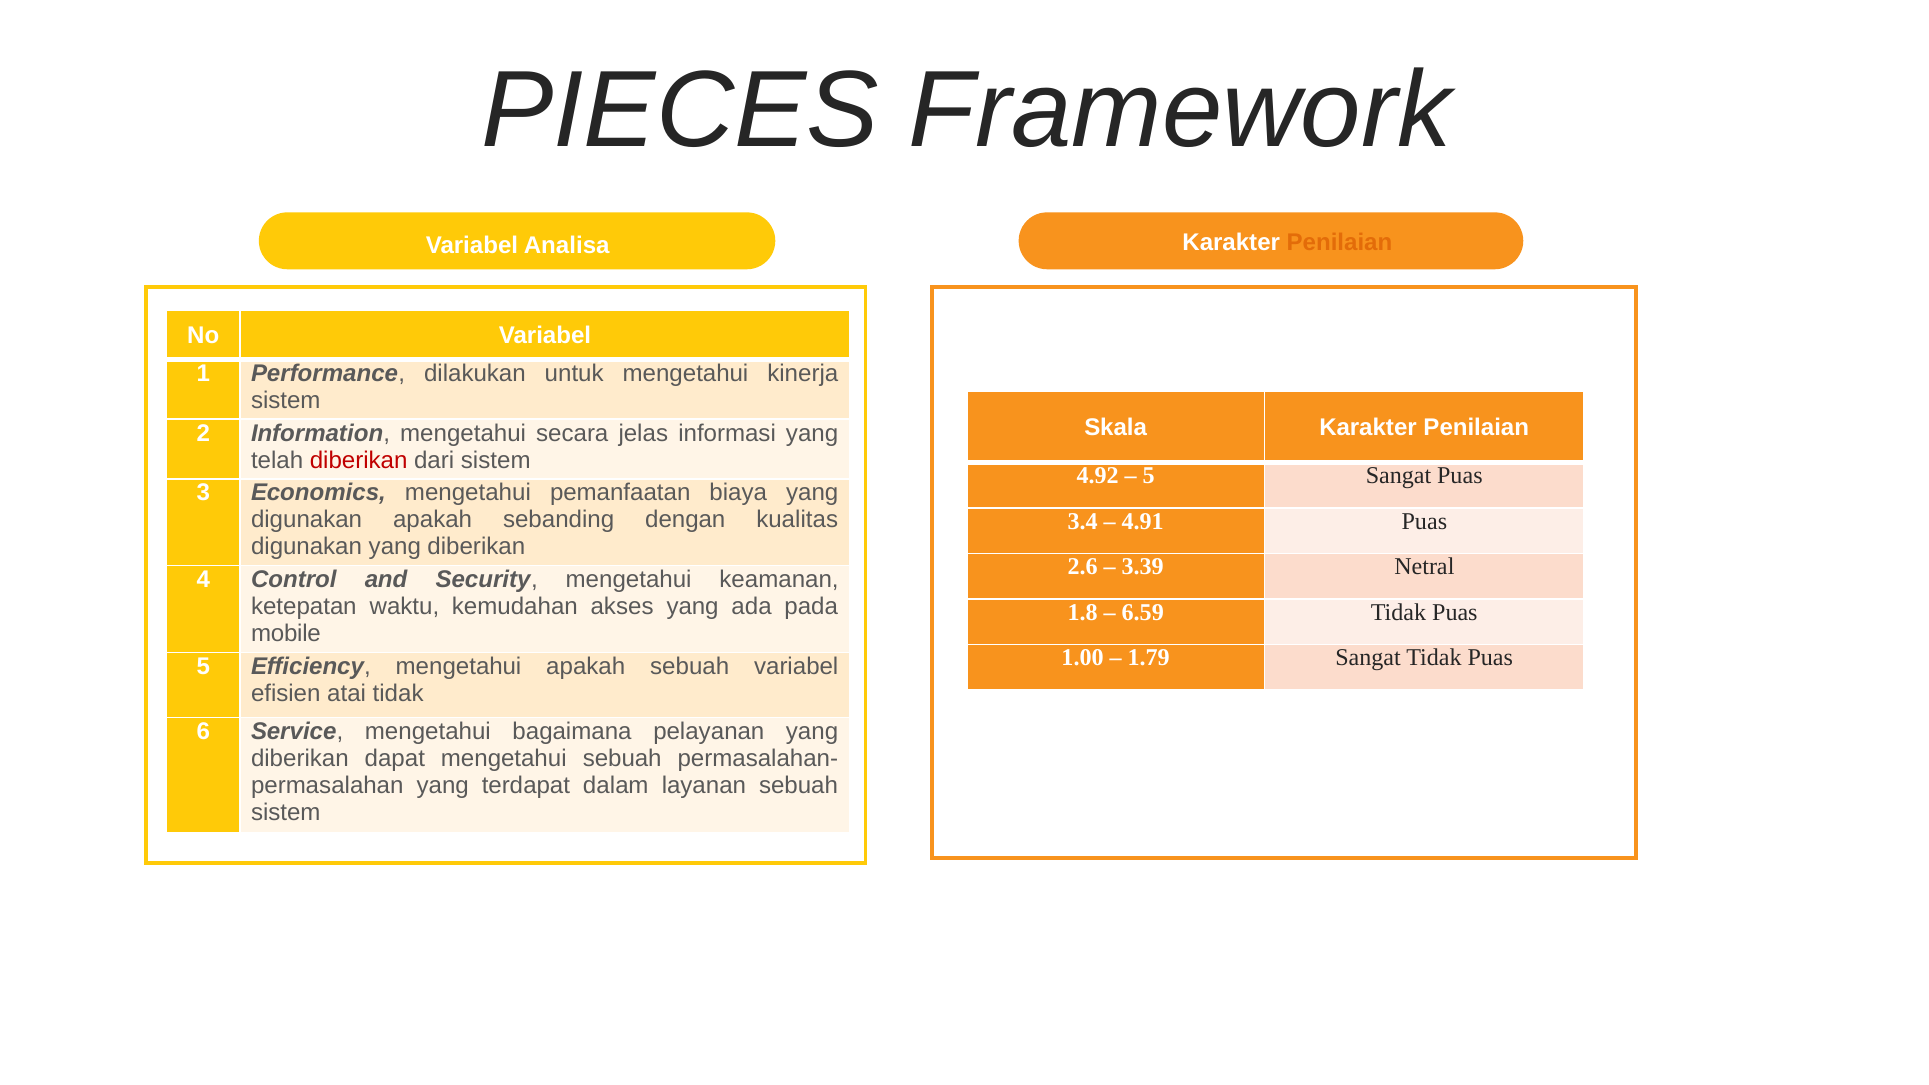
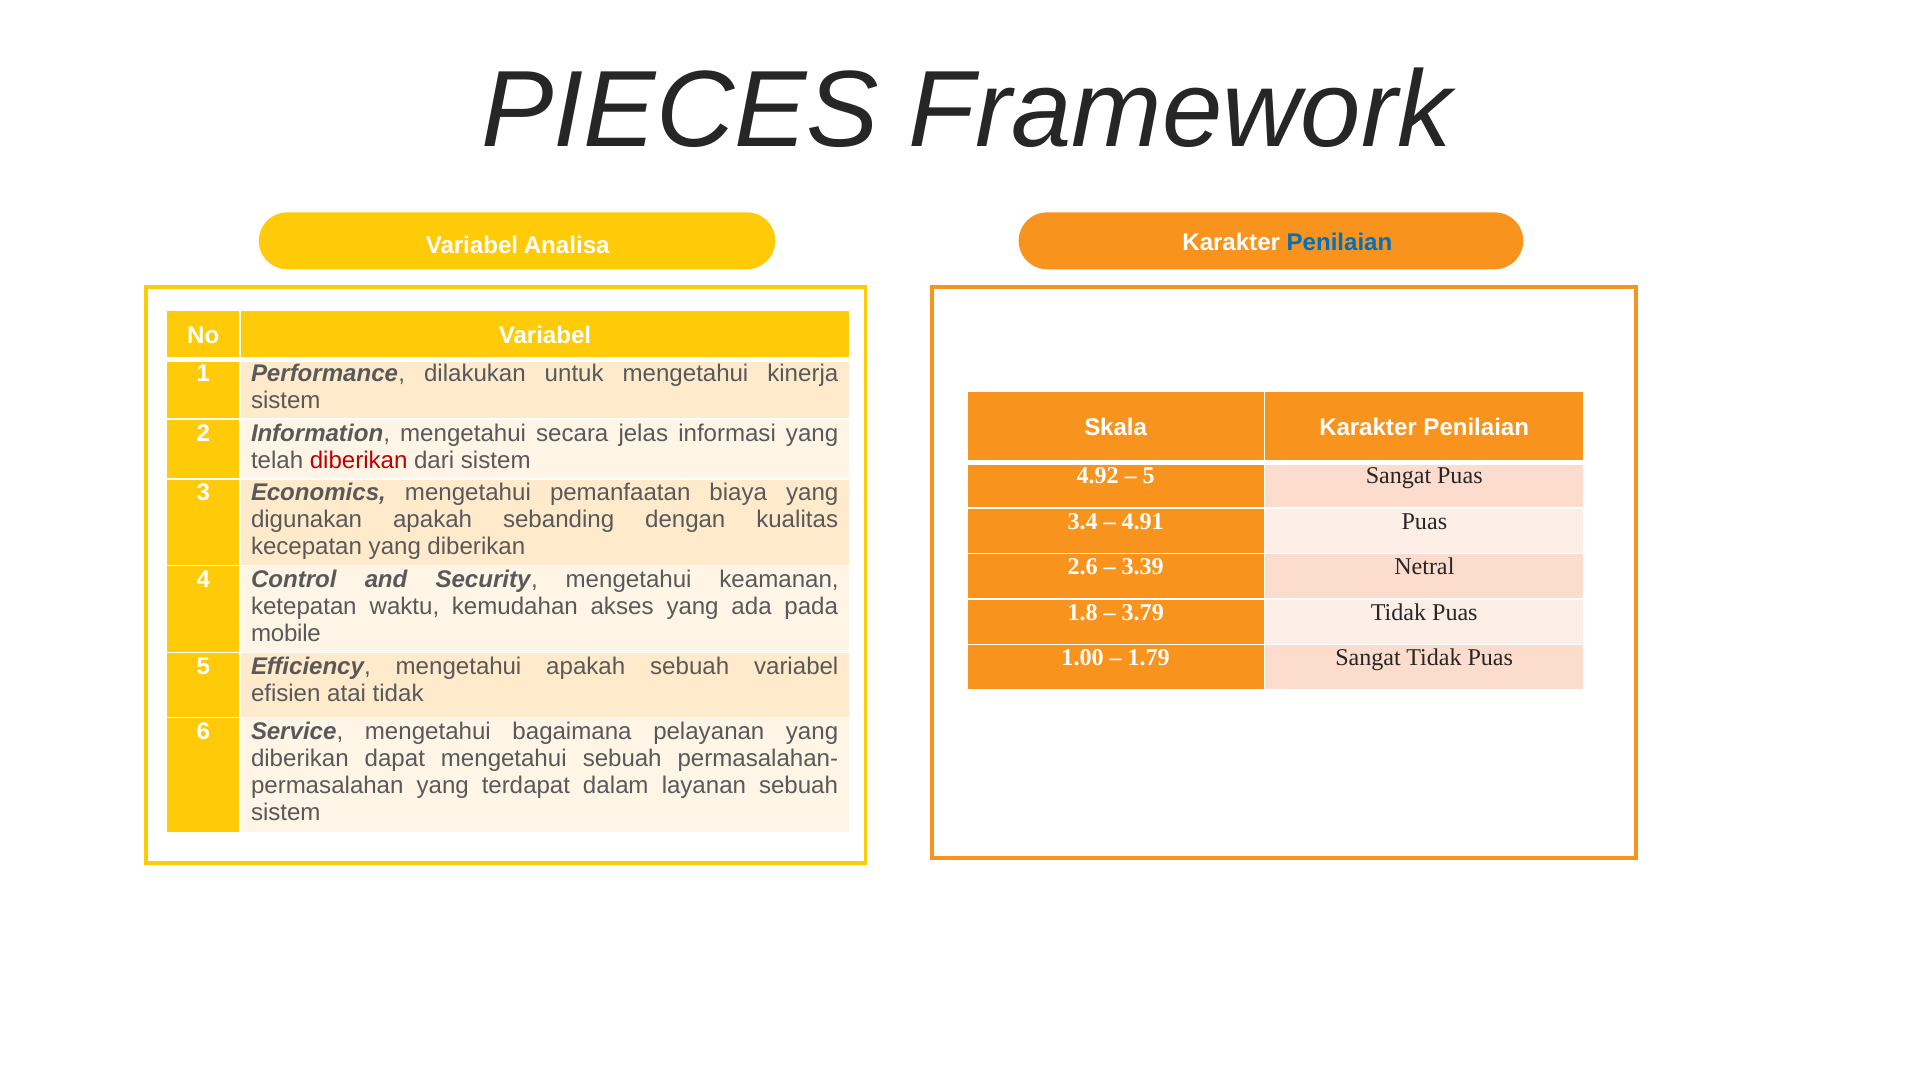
Penilaian colour: orange -> blue (1339, 242)
digunakan: digunakan -> kecepatan (307, 547)
6.59: 6.59 -> 3.79 (1143, 612)
